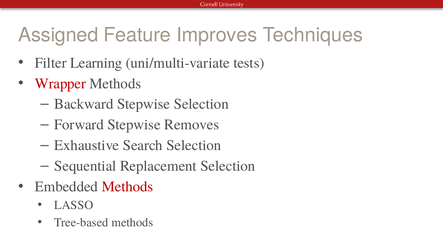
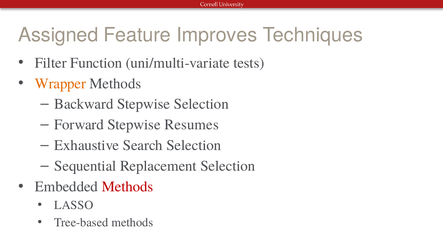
Learning: Learning -> Function (96, 63)
Wrapper colour: red -> orange (60, 84)
Removes: Removes -> Resumes (192, 125)
